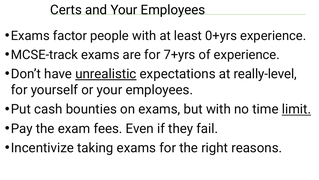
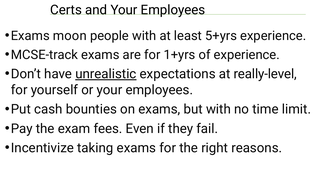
factor: factor -> moon (70, 36)
0+yrs: 0+yrs -> 5+yrs (221, 36)
7+yrs: 7+yrs -> 1+yrs (180, 55)
limit underline: present -> none (296, 109)
